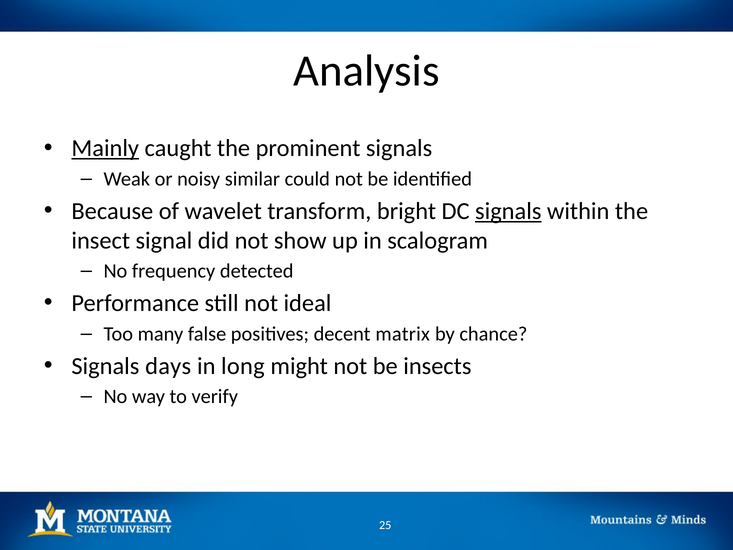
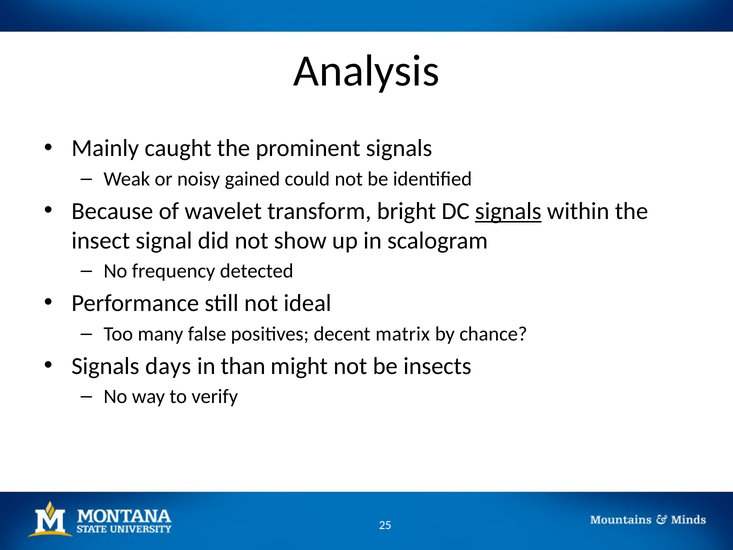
Mainly underline: present -> none (105, 148)
similar: similar -> gained (252, 179)
long: long -> than (243, 366)
